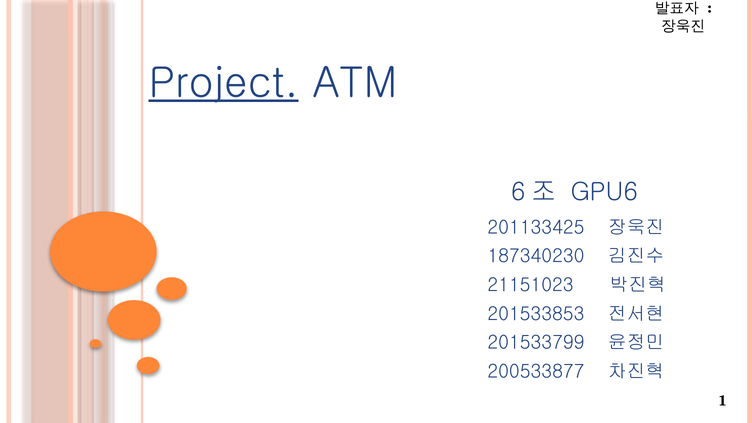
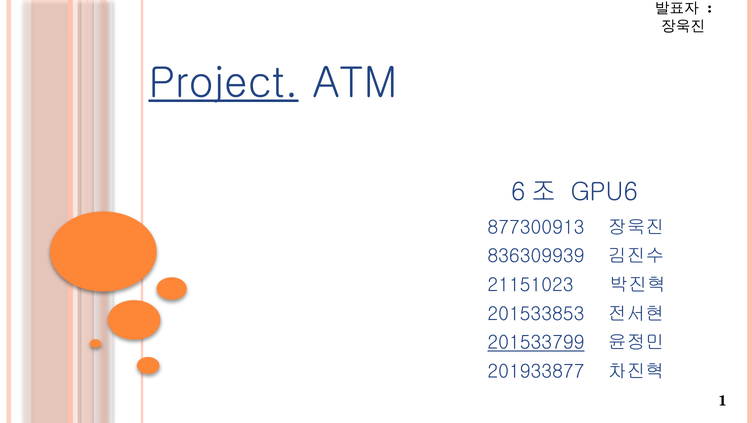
201133425: 201133425 -> 877300913 (536, 227)
187340230: 187340230 -> 836309939 (536, 256)
201533799 underline: none -> present (536, 343)
200533877: 200533877 -> 201933877 (536, 372)
